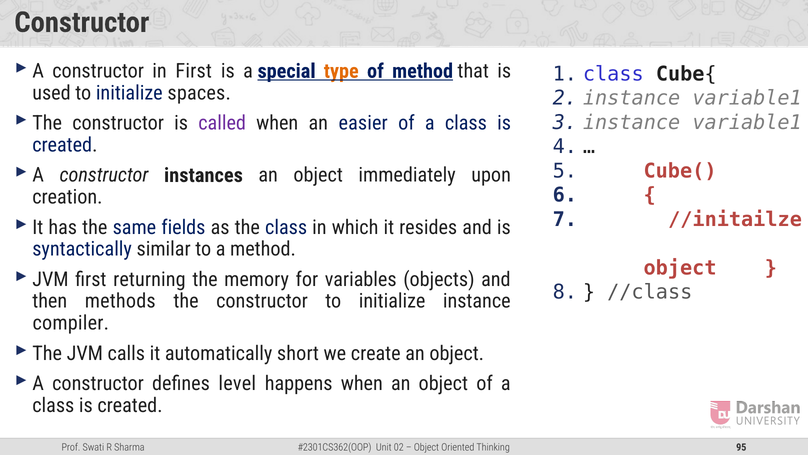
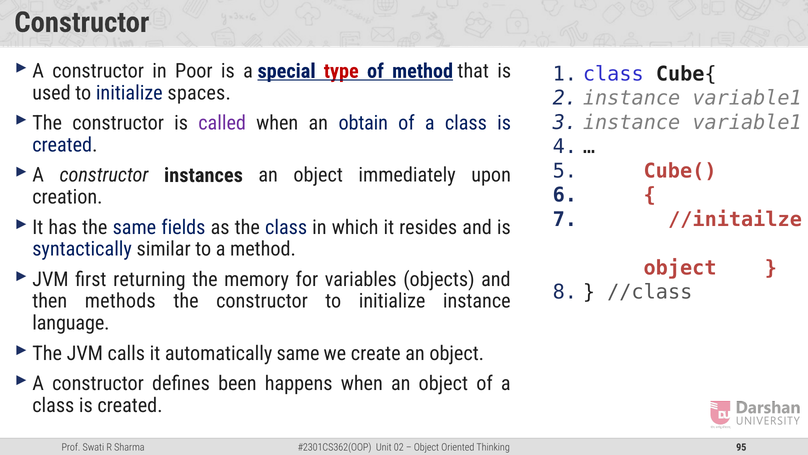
in First: First -> Poor (194, 71)
type colour: orange -> red (341, 71)
easier: easier -> obtain (363, 123)
compiler: compiler -> language (71, 323)
automatically short: short -> same (298, 353)
level: level -> been (237, 383)
